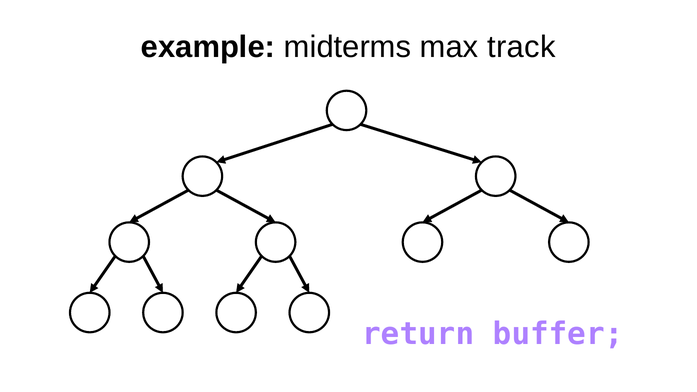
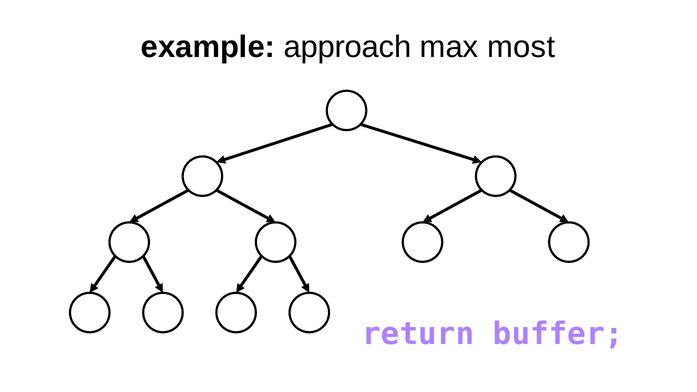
midterms: midterms -> approach (348, 47)
track: track -> most (521, 47)
